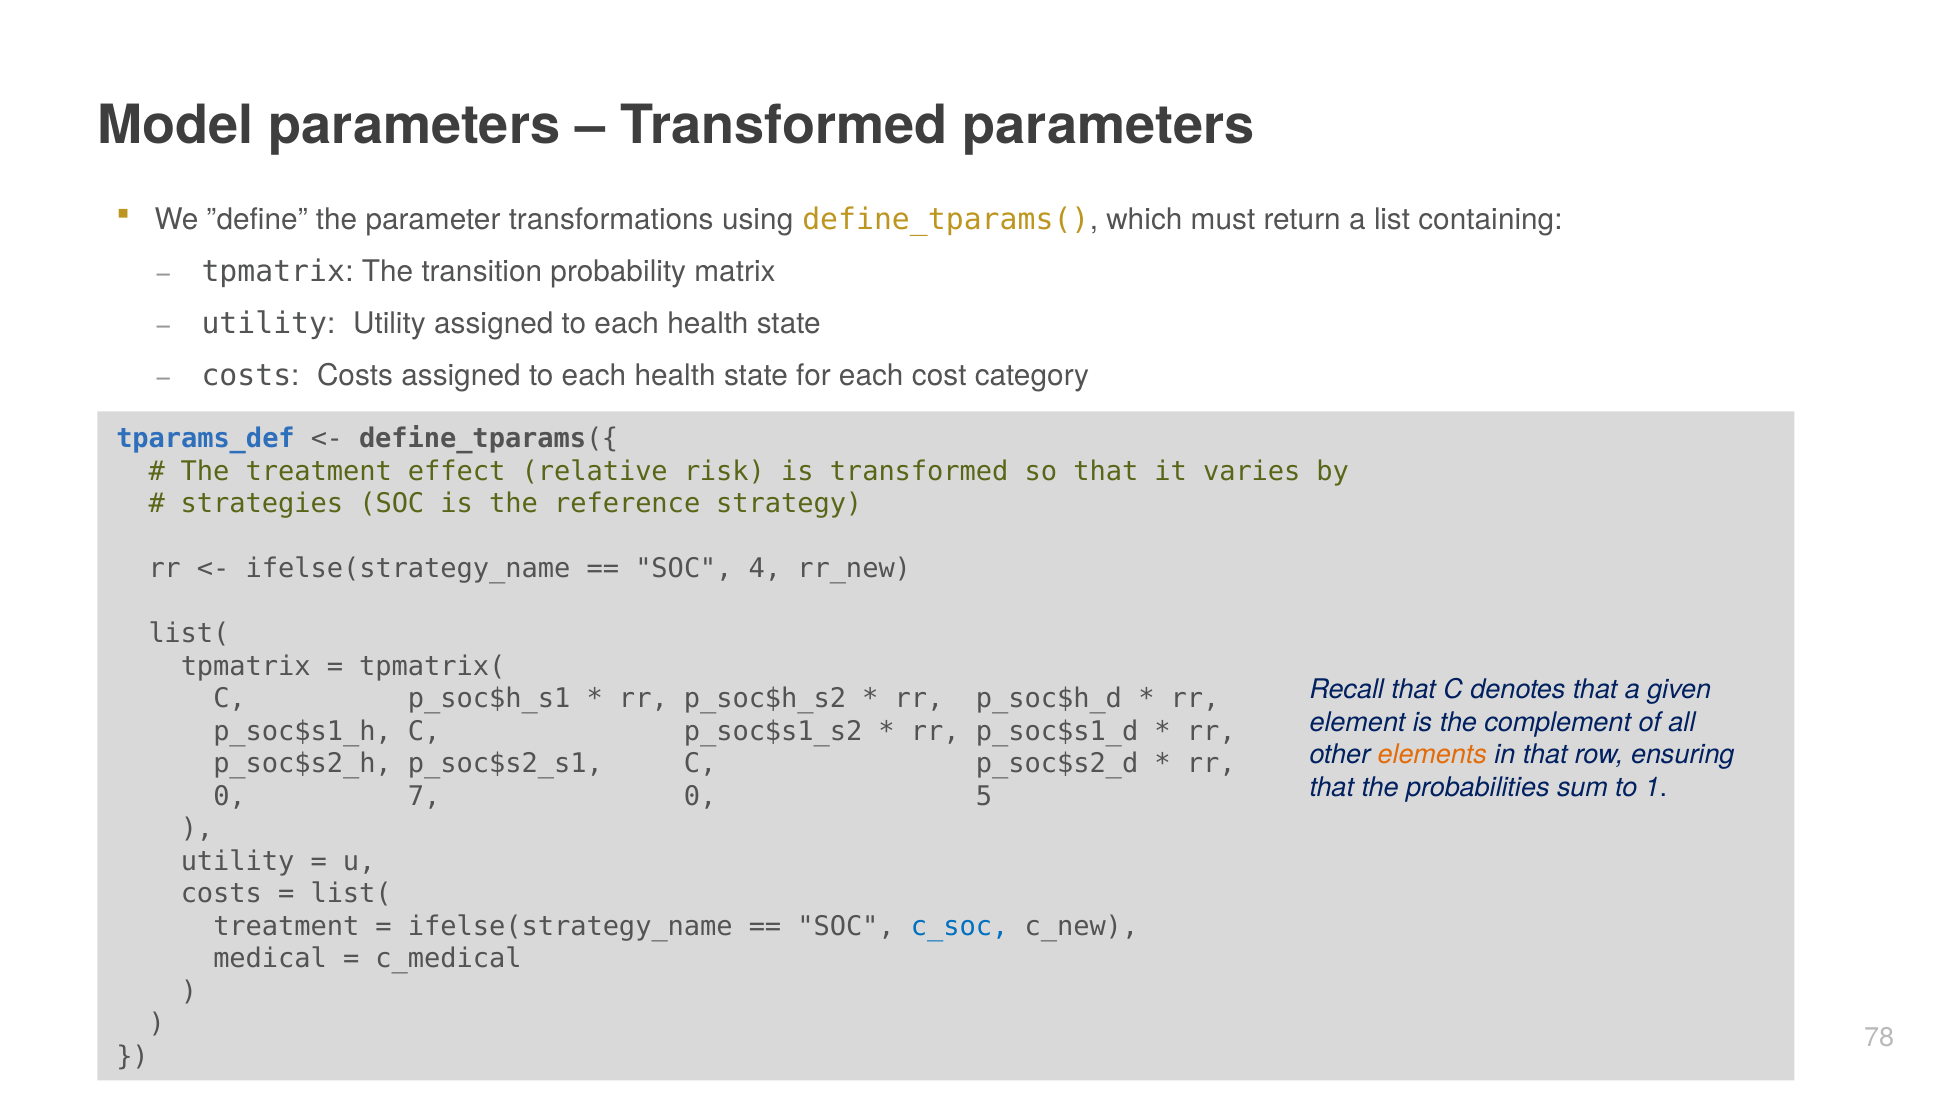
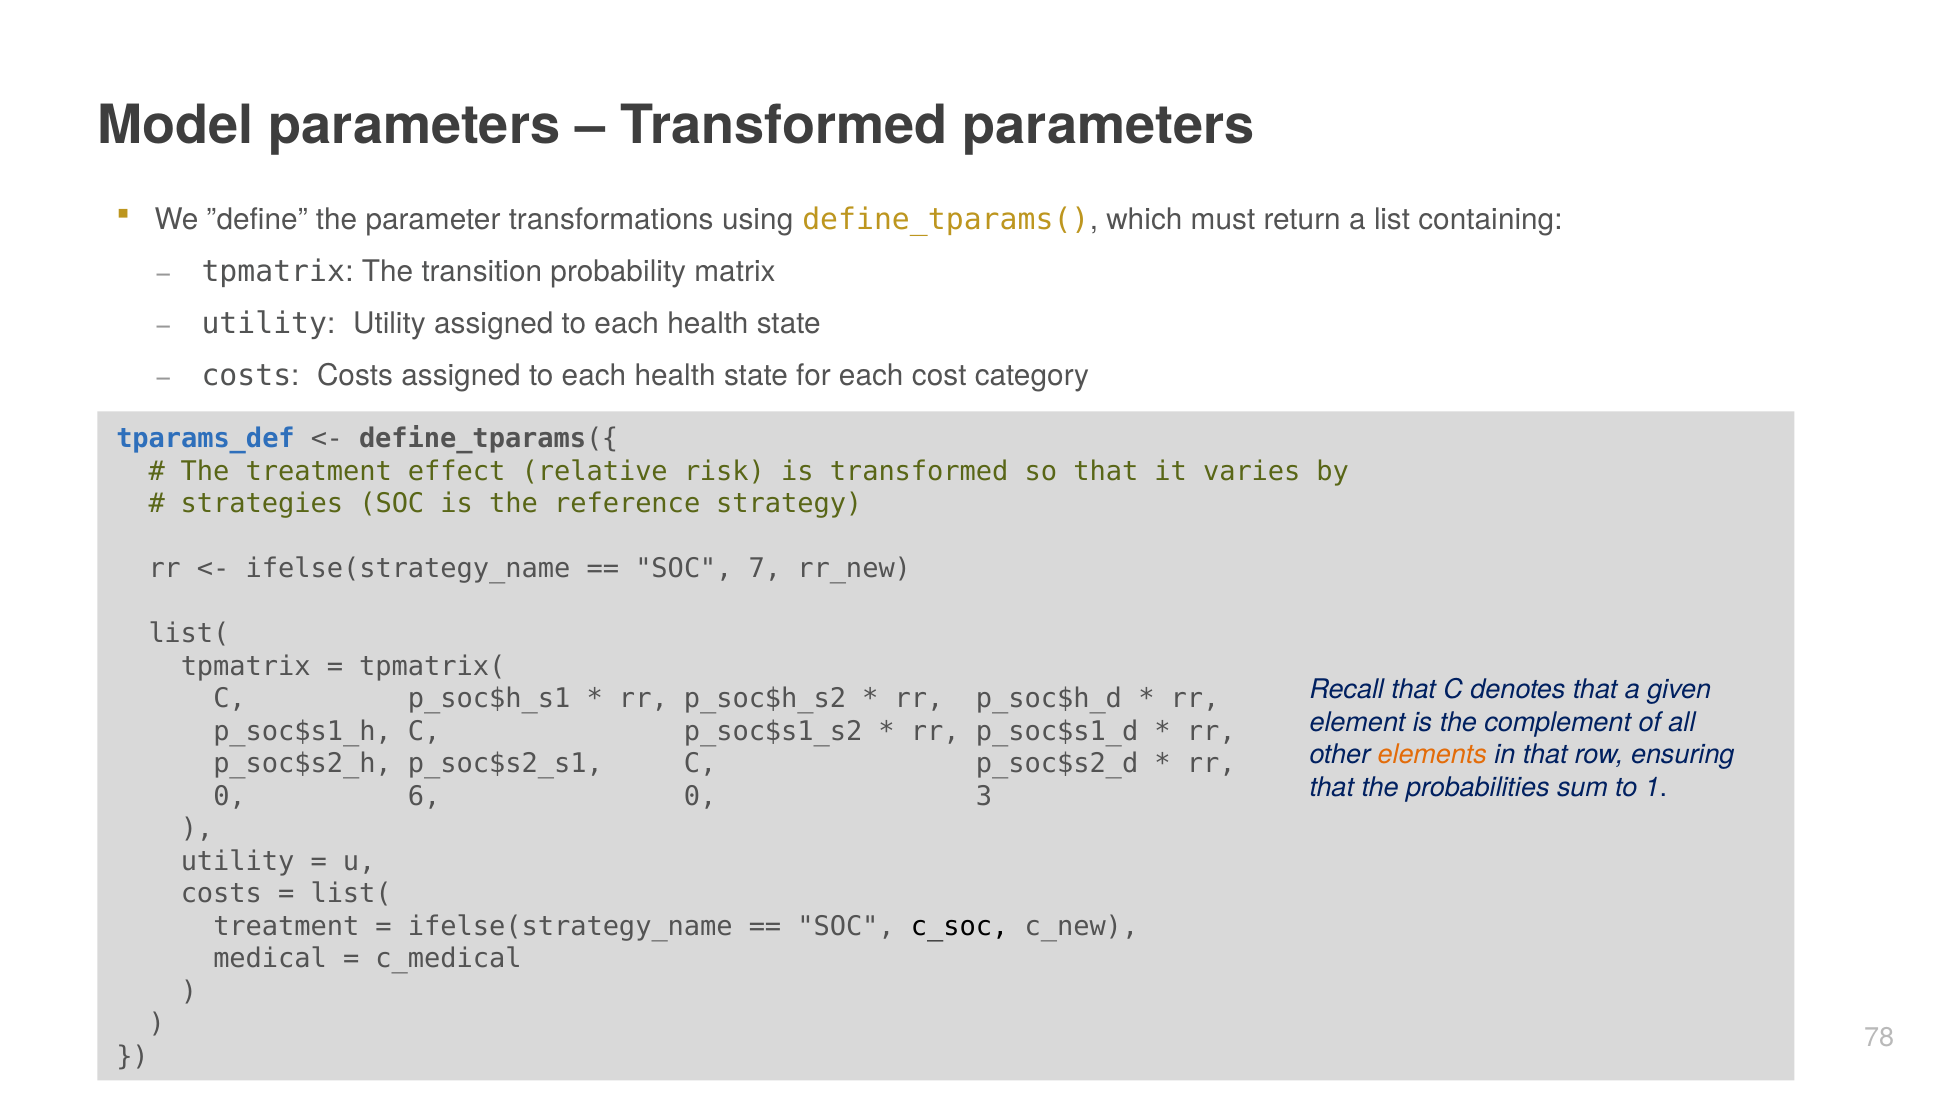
4: 4 -> 7 (765, 569)
7: 7 -> 6 (424, 797)
5: 5 -> 3 (984, 797)
c_soc colour: blue -> black (960, 927)
